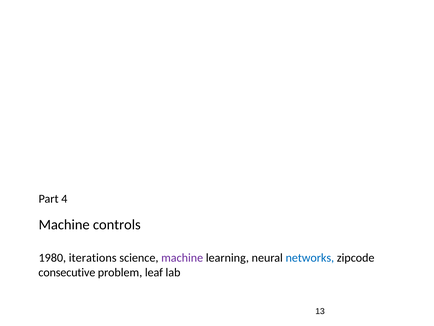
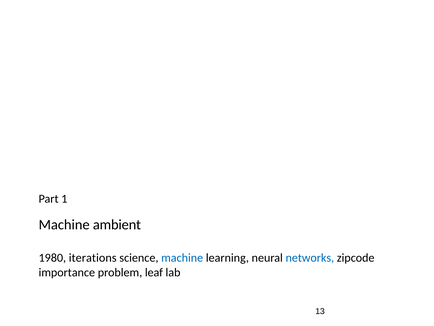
4: 4 -> 1 (64, 198)
controls: controls -> ambient (117, 224)
machine colour: purple -> blue (182, 257)
consecutive: consecutive -> importance (67, 272)
